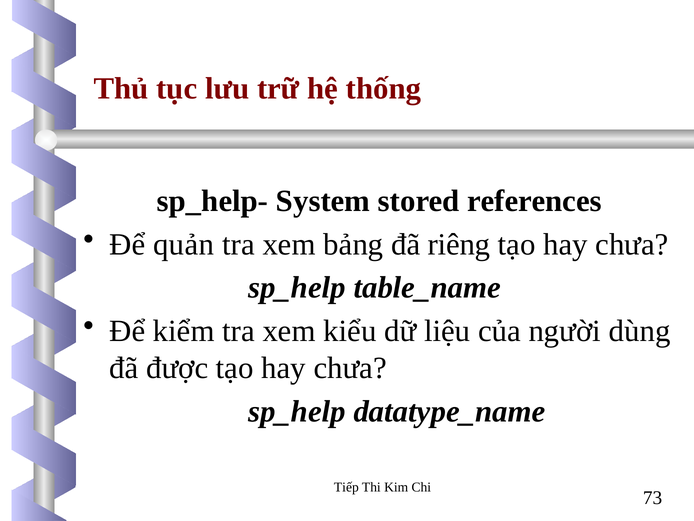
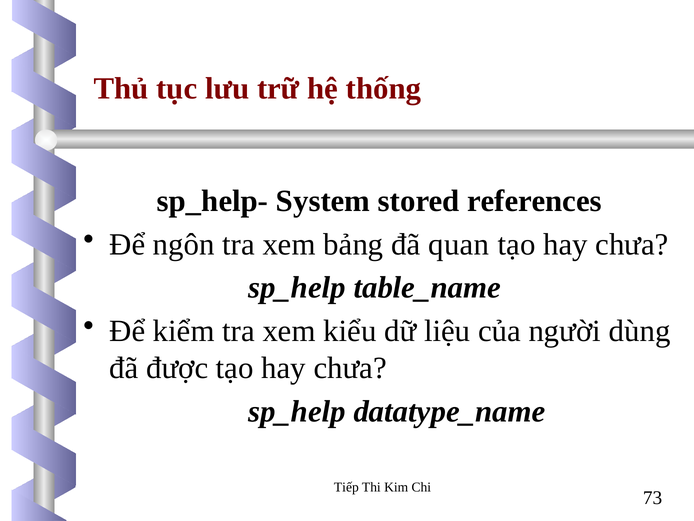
quản: quản -> ngôn (184, 244)
riêng: riêng -> quan (459, 244)
